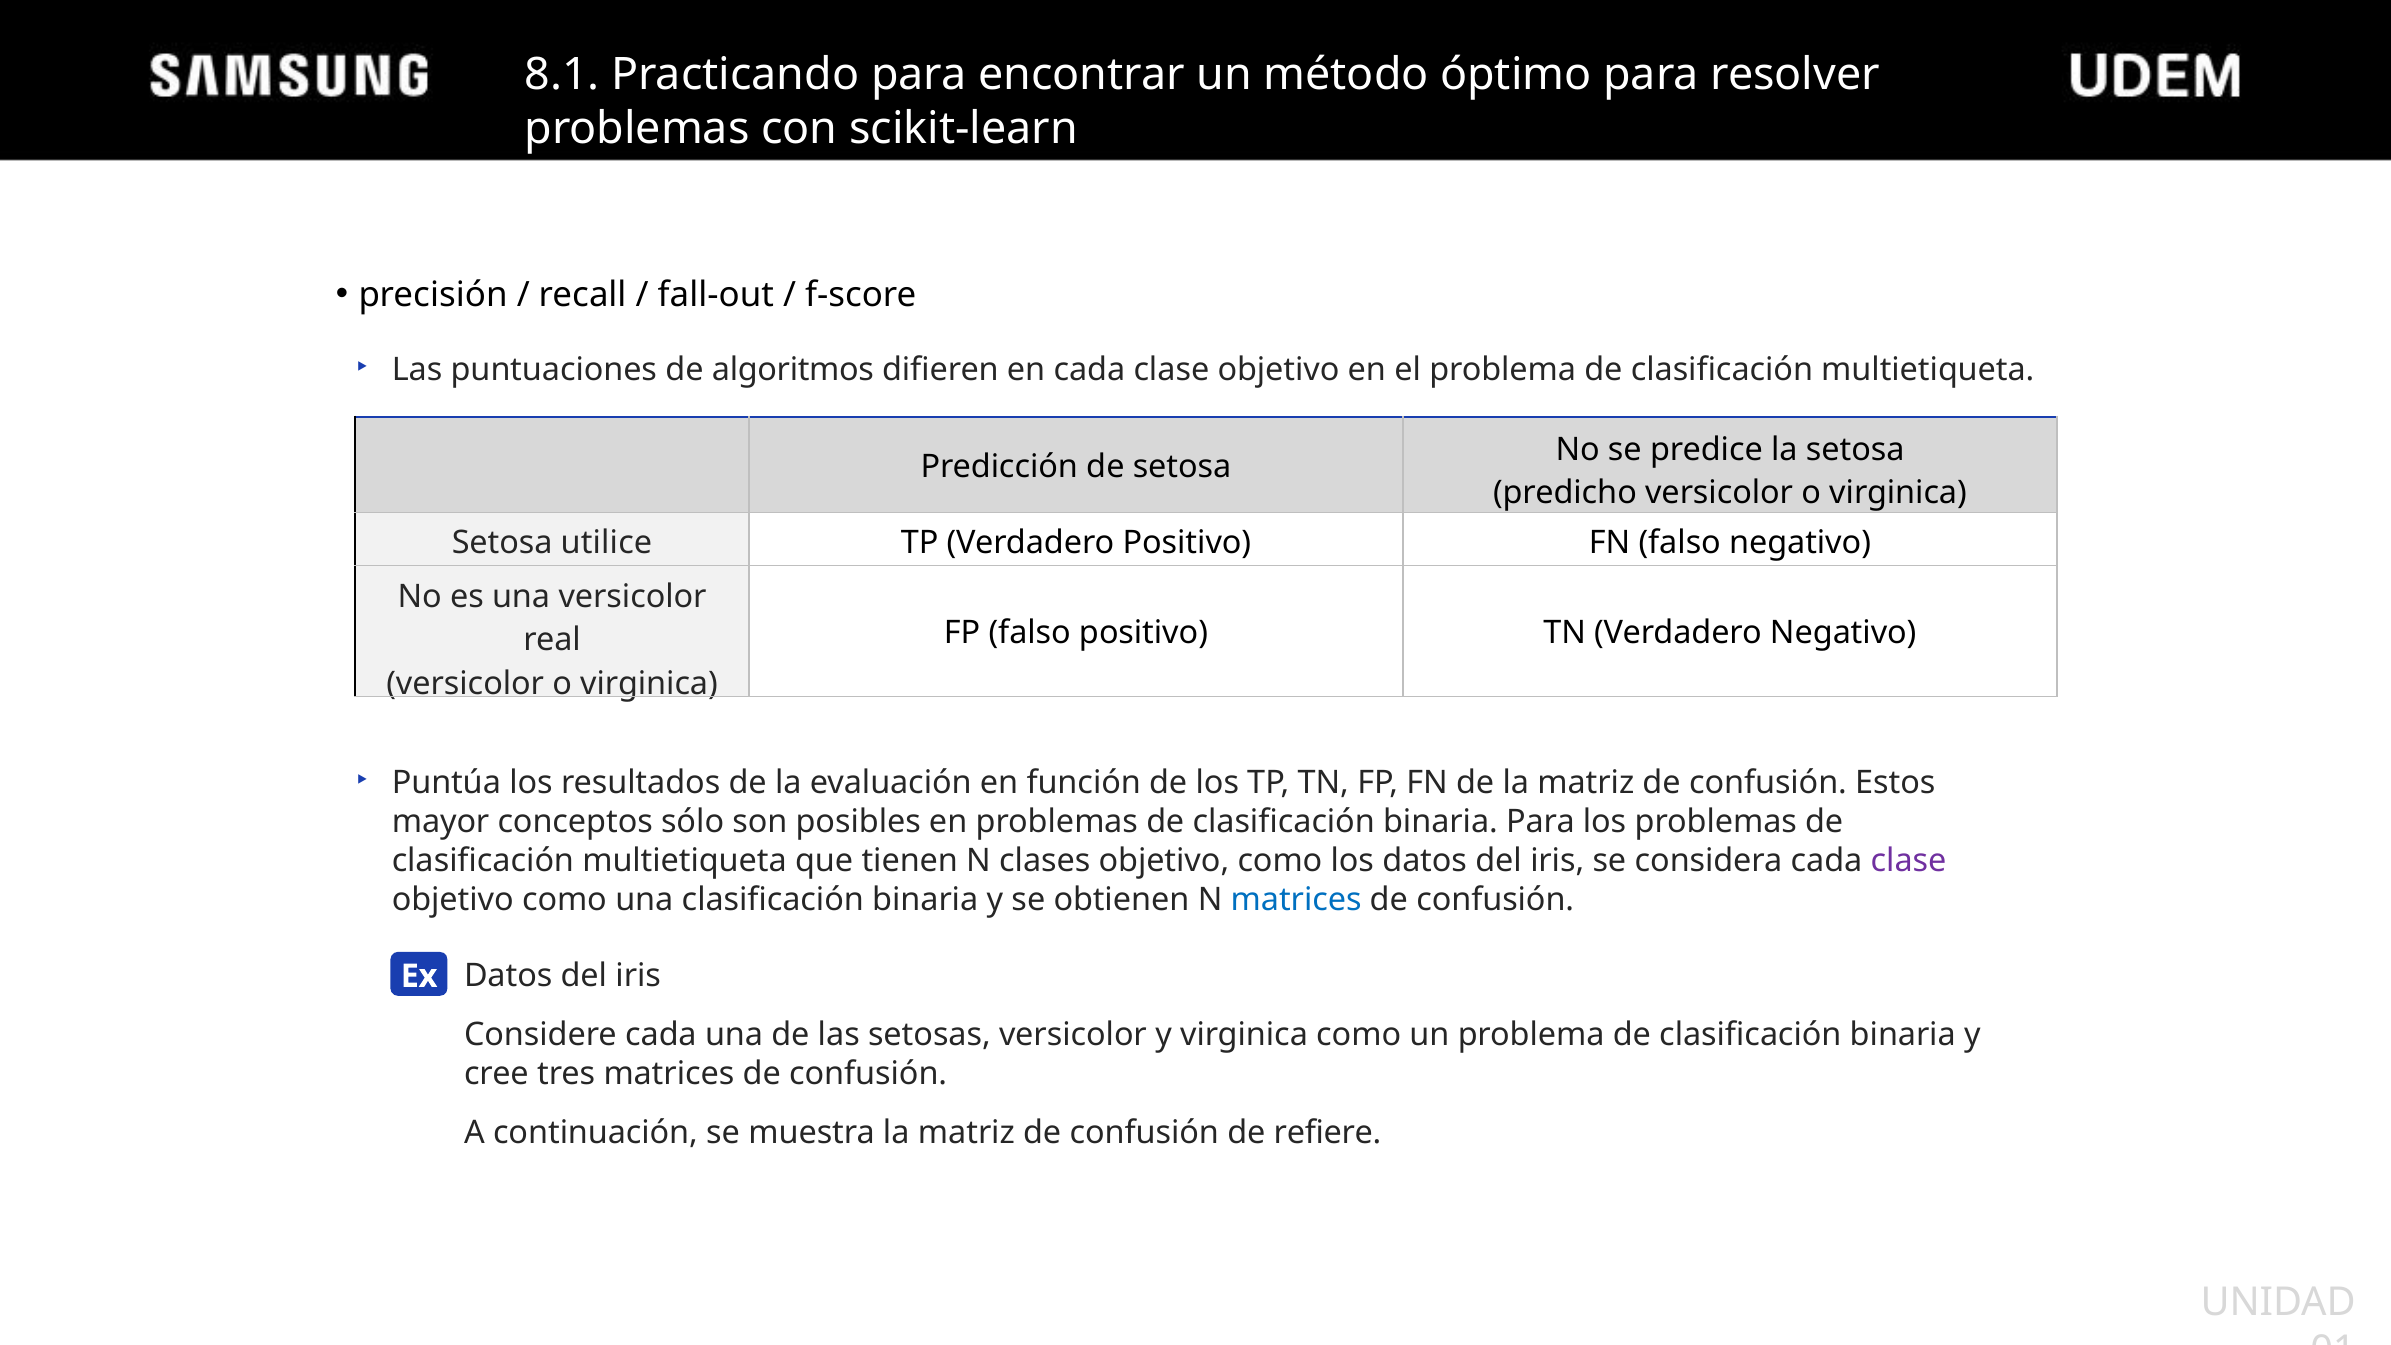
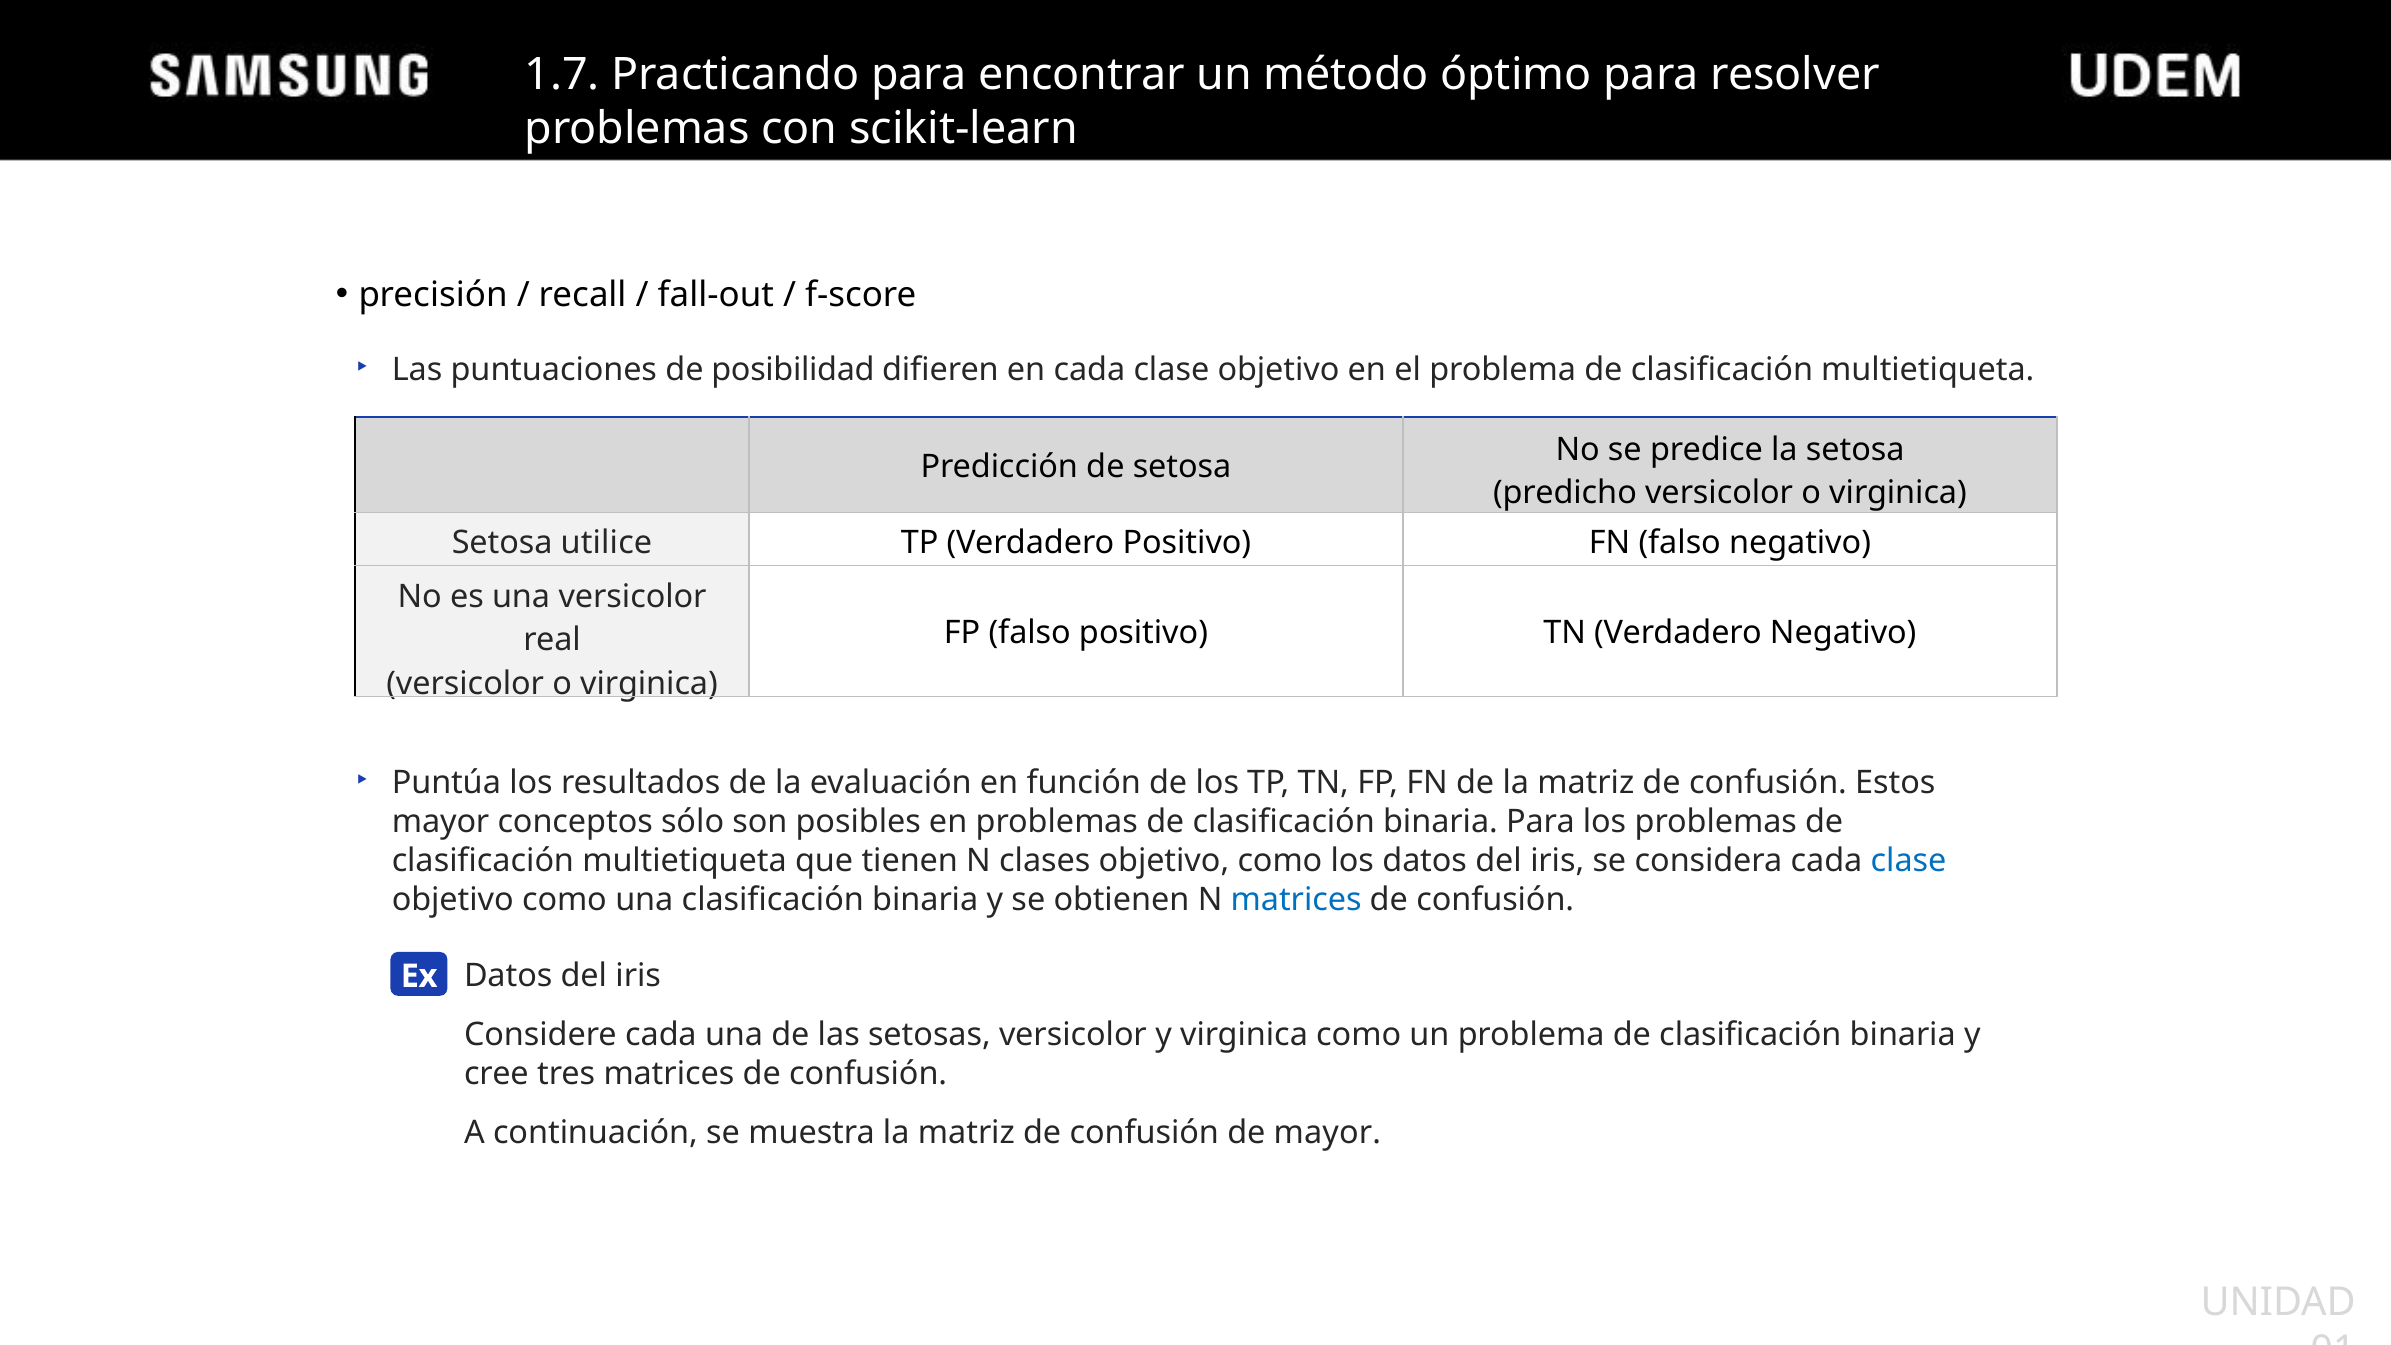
8.1: 8.1 -> 1.7 (562, 75)
algoritmos: algoritmos -> posibilidad (793, 369)
clase colour: purple -> blue (1909, 861)
de refiere: refiere -> mayor (1327, 1132)
